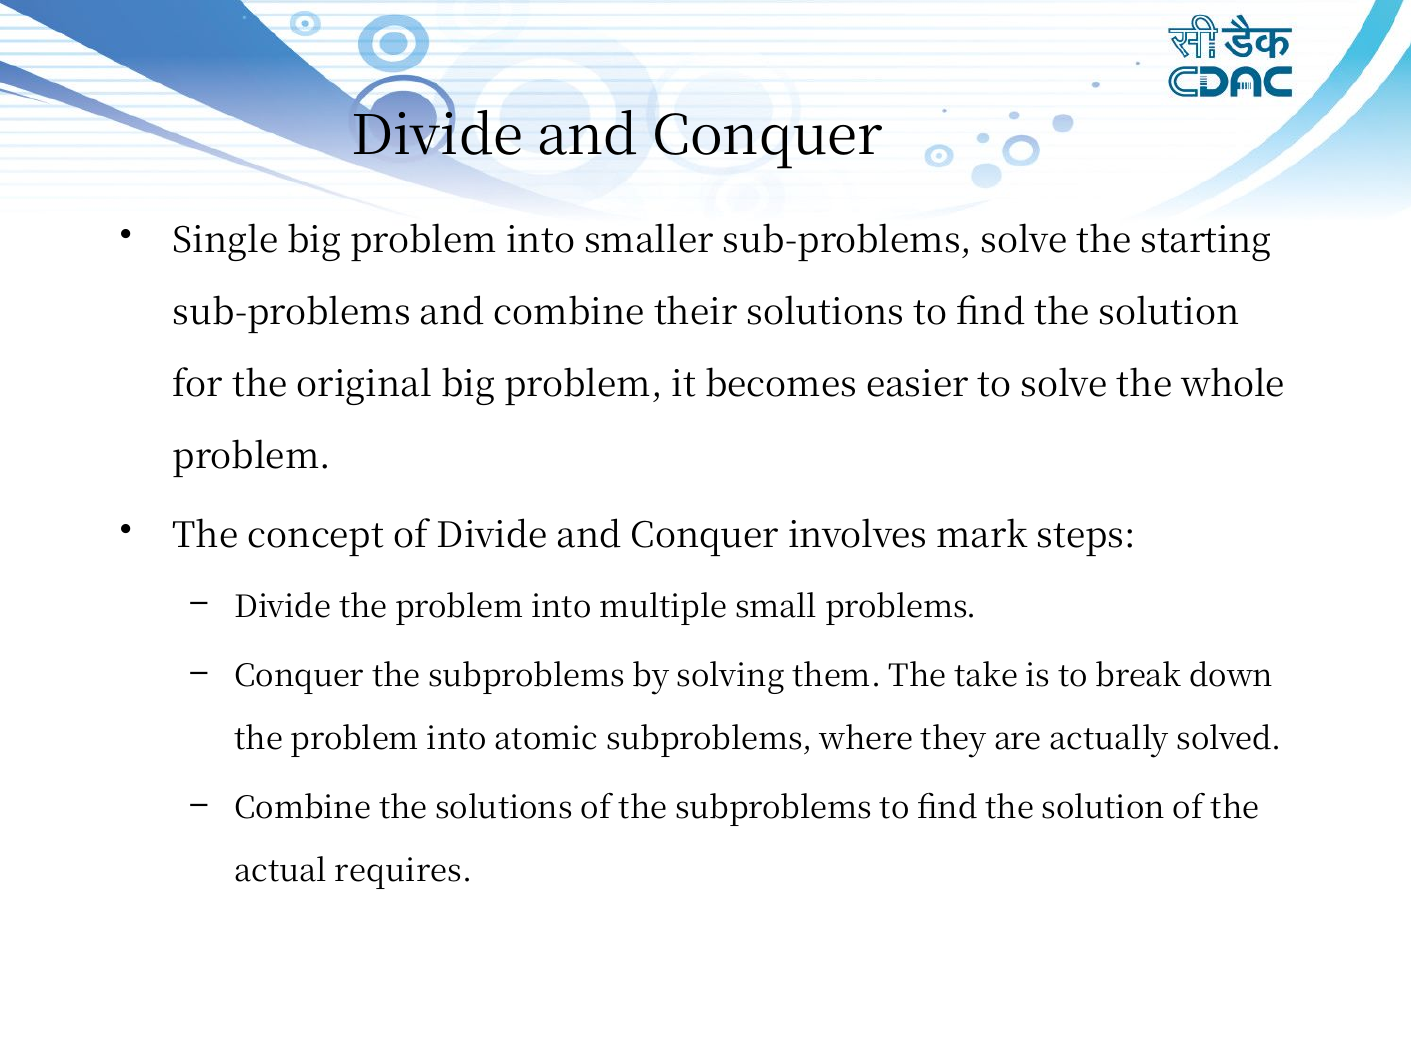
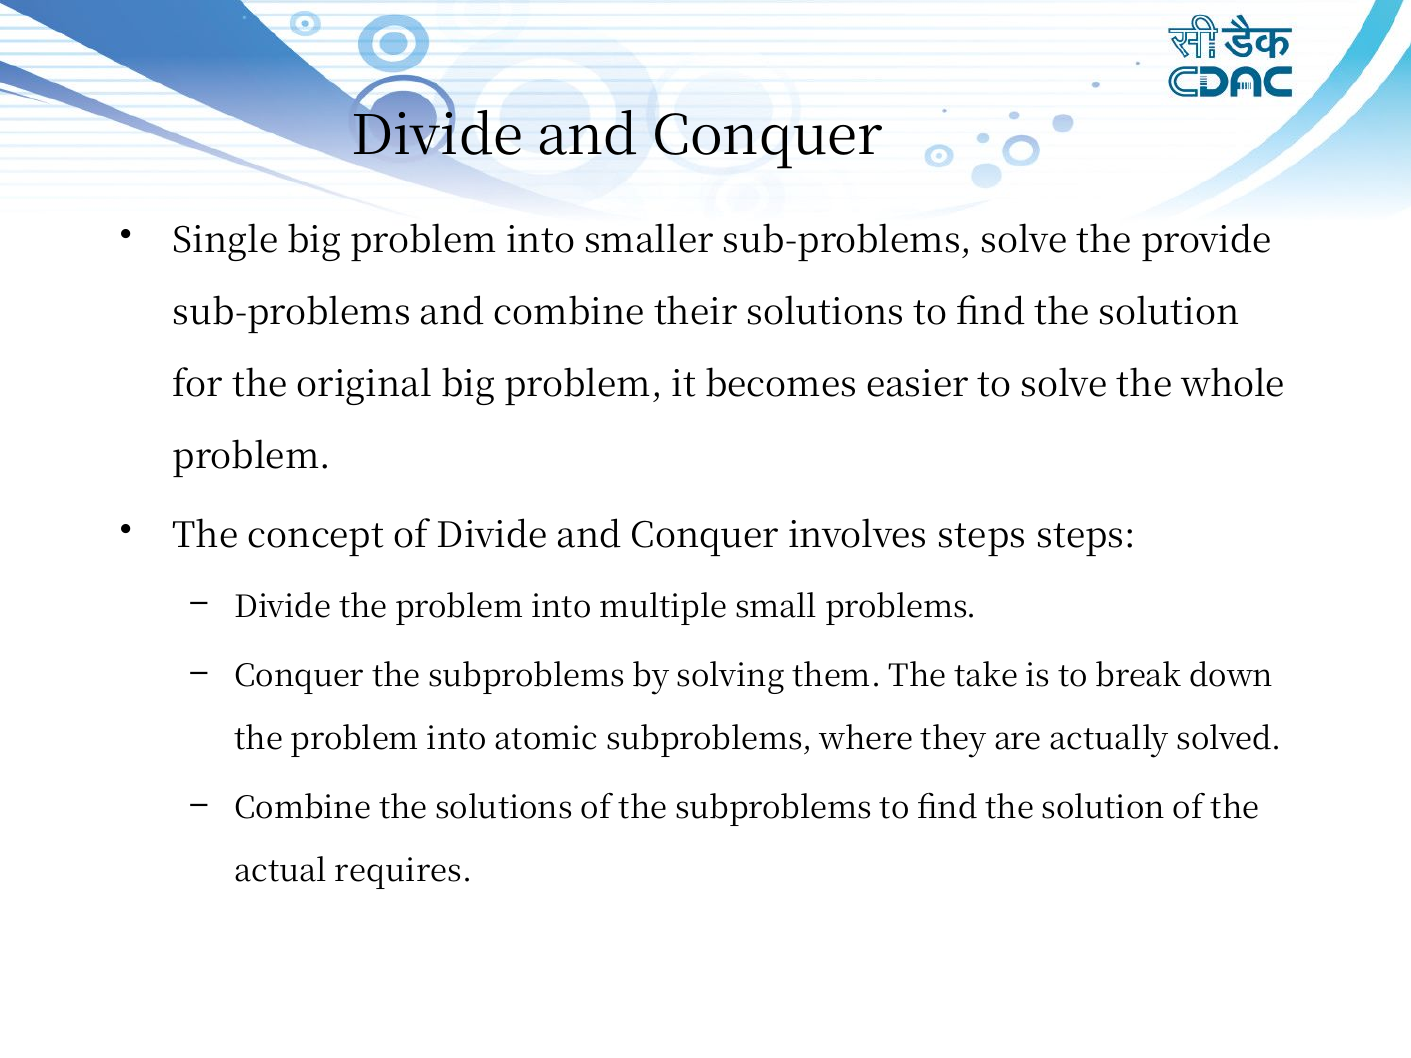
starting: starting -> provide (1206, 241)
involves mark: mark -> steps (982, 536)
